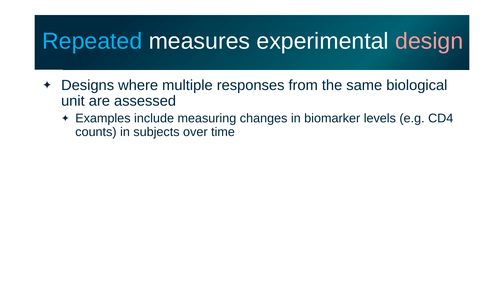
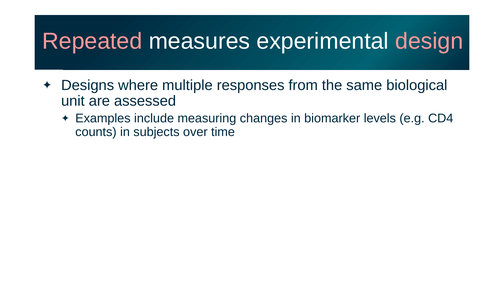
Repeated colour: light blue -> pink (92, 41)
